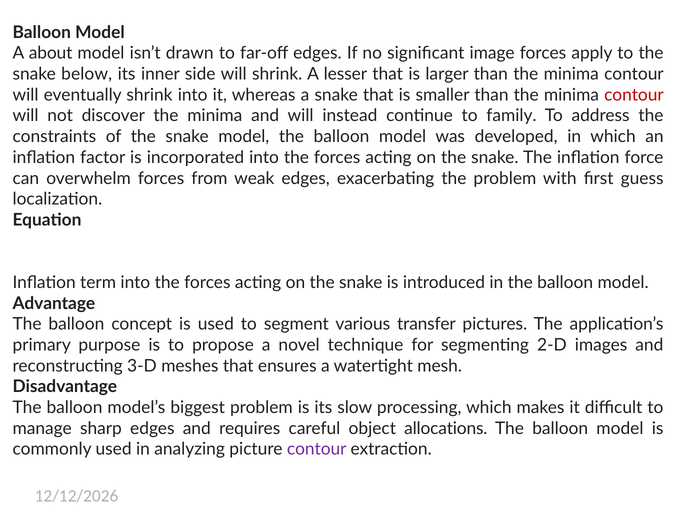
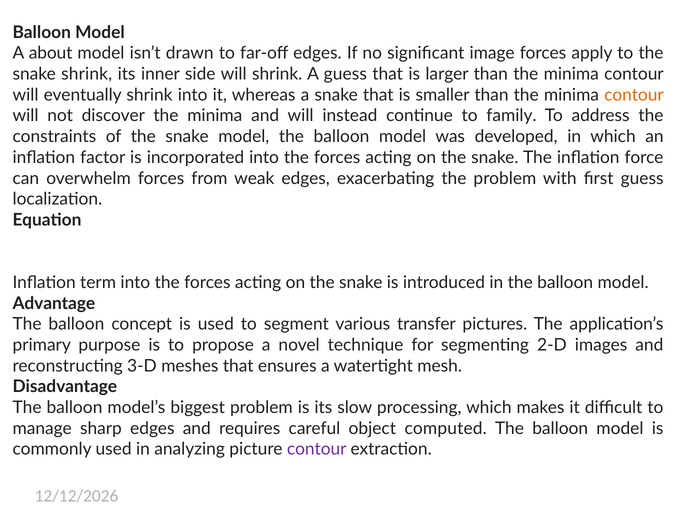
snake below: below -> shrink (87, 74)
A lesser: lesser -> guess (345, 74)
contour colour: red -> orange (634, 95)
allocations: allocations -> computed (446, 428)
